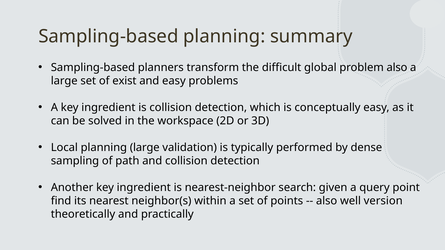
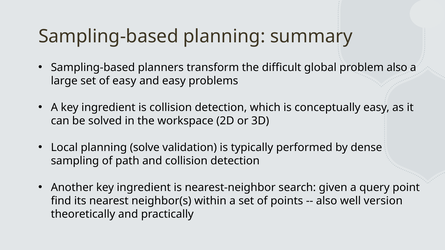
of exist: exist -> easy (124, 81)
planning large: large -> solve (145, 148)
